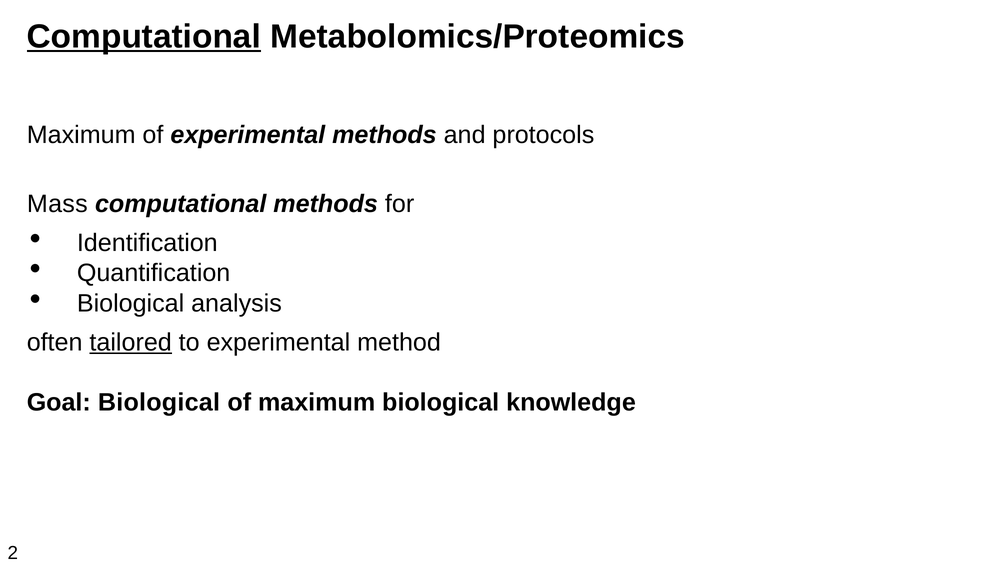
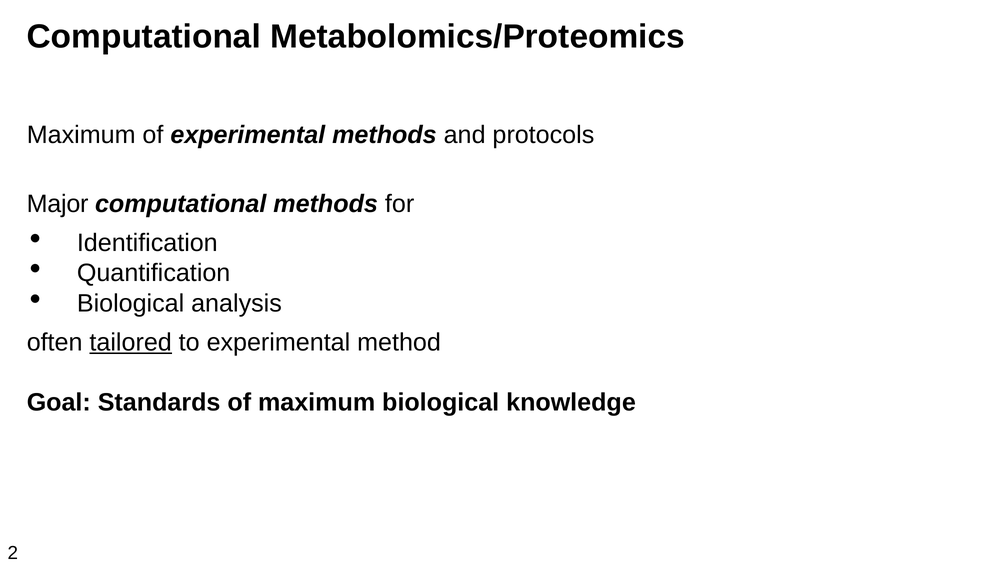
Computational underline: present -> none (144, 37)
Mass: Mass -> Major (58, 204)
Goal Biological: Biological -> Standards (159, 402)
